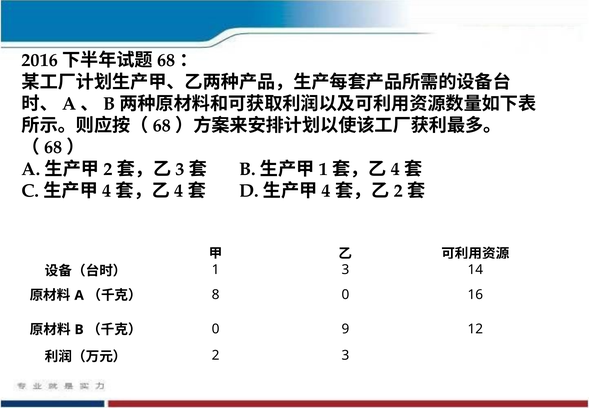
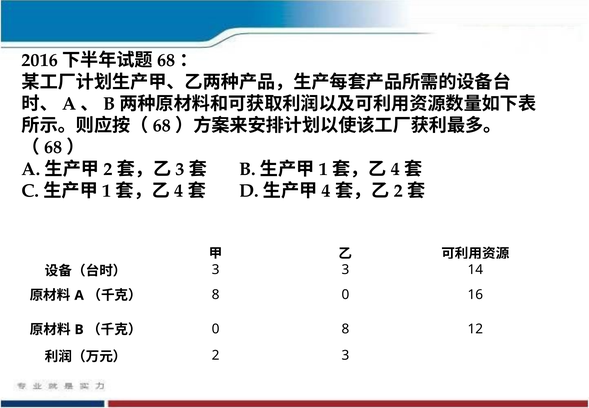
4: 4 -> 1 (107, 191)
1: 1 -> 3 (216, 270)
0 9: 9 -> 8 (345, 329)
